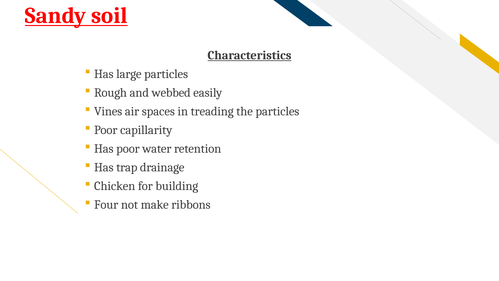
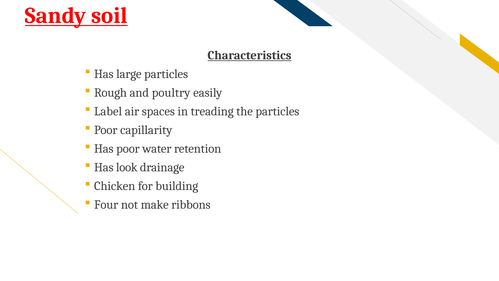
webbed: webbed -> poultry (171, 93)
Vines: Vines -> Label (108, 111)
trap: trap -> look (127, 167)
